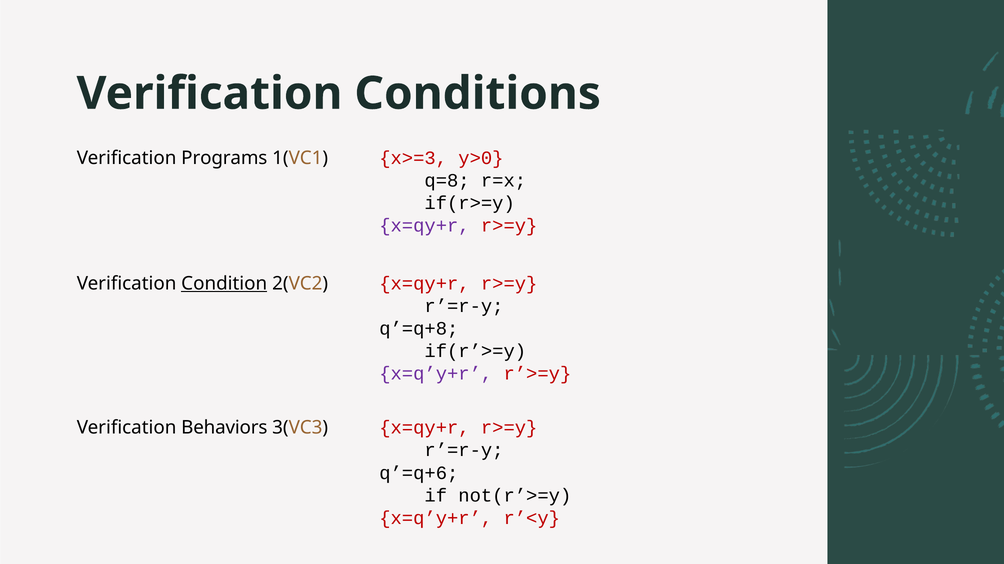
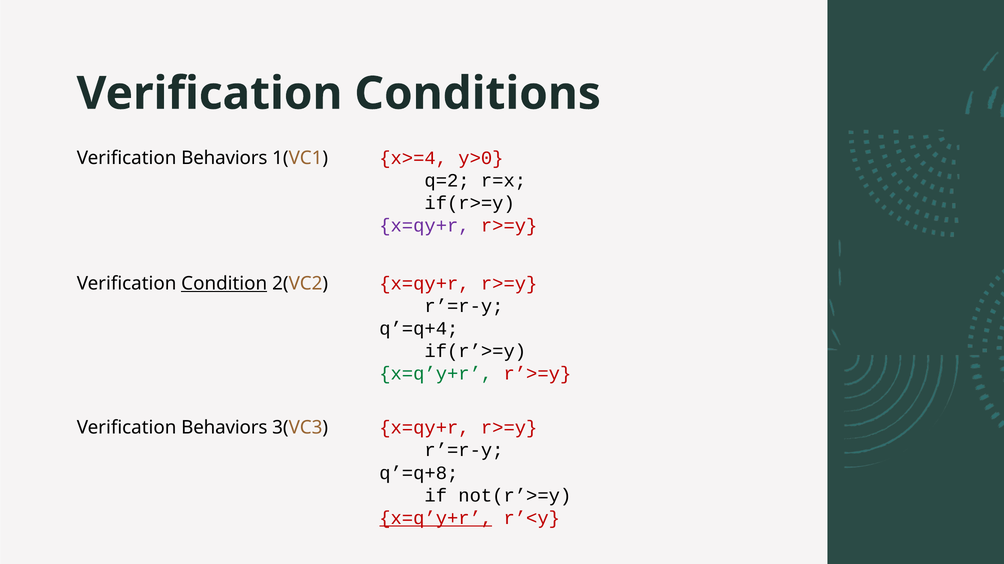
x>=3: x>=3 -> x>=4 (413, 158)
Programs: Programs -> Behaviors (224, 158)
q=8: q=8 -> q=2 (447, 181)
q’=q+8: q’=q+8 -> q’=q+4 (419, 329)
x=q’y+r colour: purple -> green (436, 374)
q’=q+6: q’=q+6 -> q’=q+8 (419, 473)
x=q’y+r underline: none -> present (436, 519)
